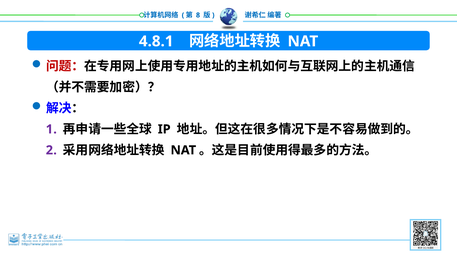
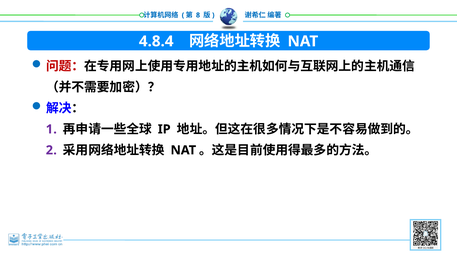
4.8.1: 4.8.1 -> 4.8.4 (156, 41)
